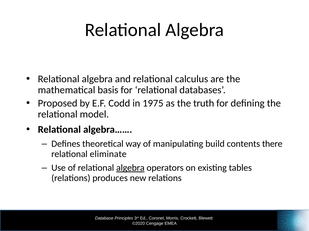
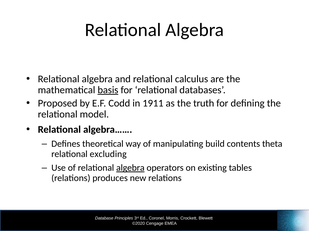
basis underline: none -> present (108, 90)
1975: 1975 -> 1911 (153, 103)
there: there -> theta (272, 144)
eliminate: eliminate -> excluding (108, 154)
